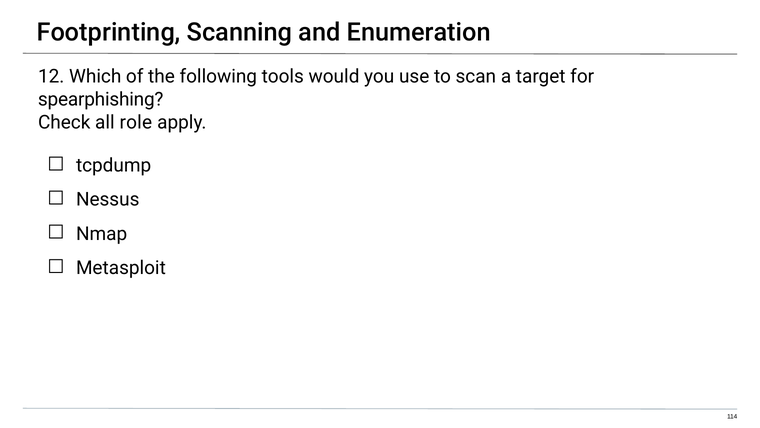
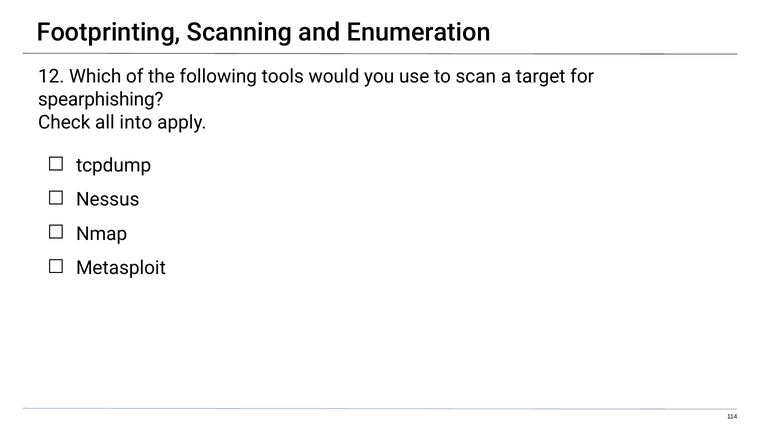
role: role -> into (136, 122)
